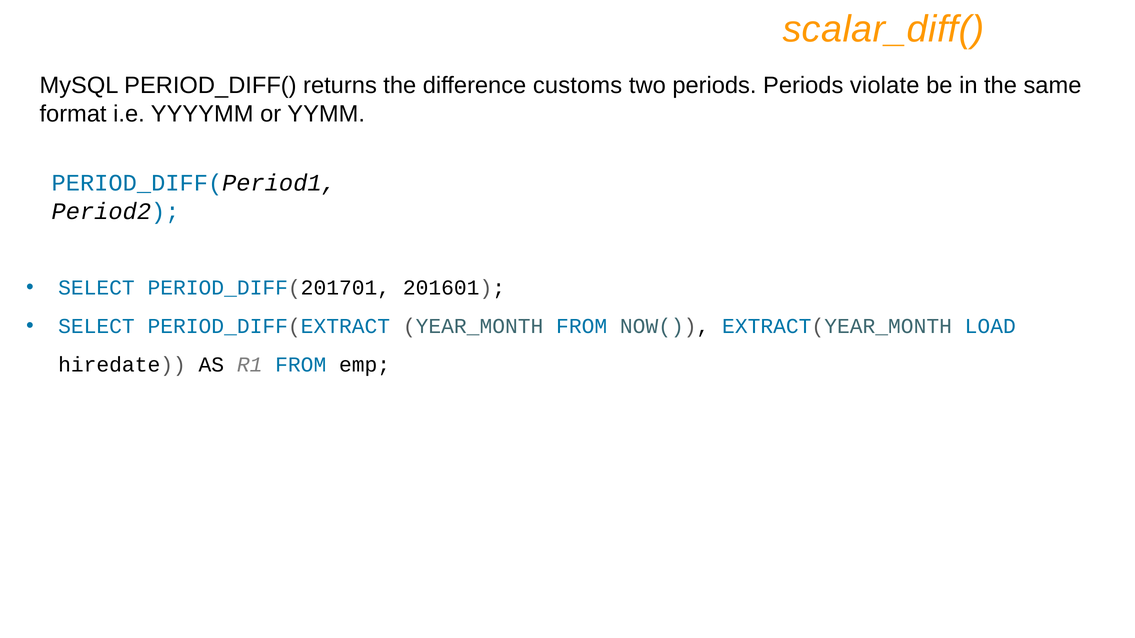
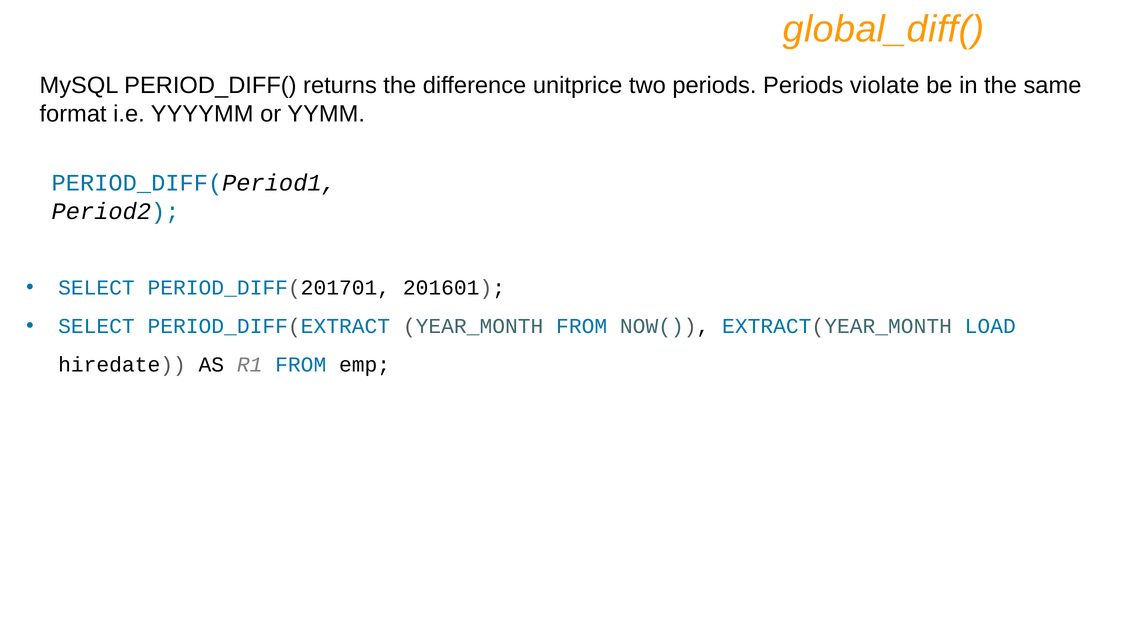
scalar_diff(: scalar_diff( -> global_diff( (883, 30)
customs: customs -> unitprice (578, 85)
